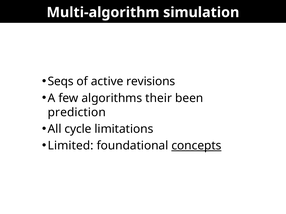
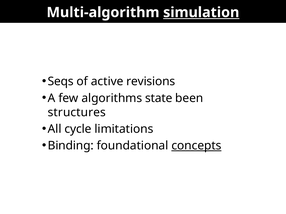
simulation underline: none -> present (201, 12)
their: their -> state (159, 98)
prediction: prediction -> structures (77, 113)
Limited: Limited -> Binding (71, 146)
